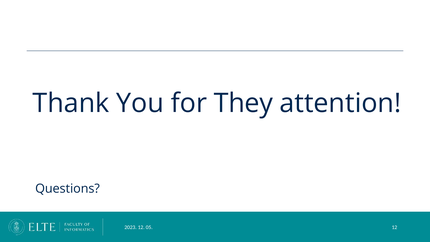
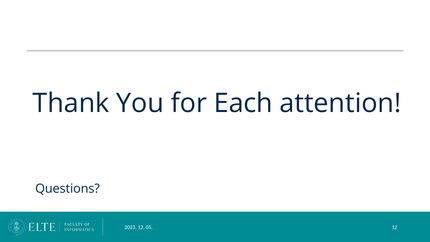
They: They -> Each (243, 103)
